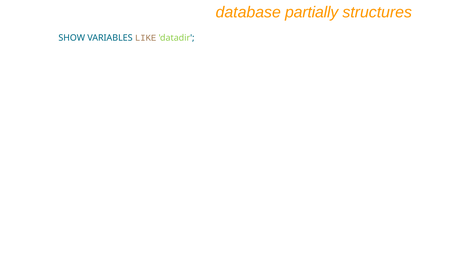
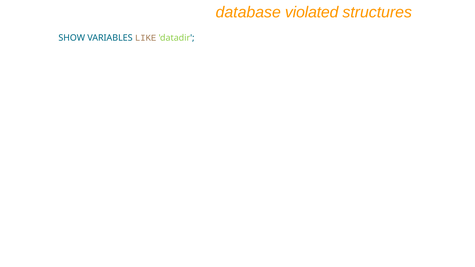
partially: partially -> violated (312, 12)
